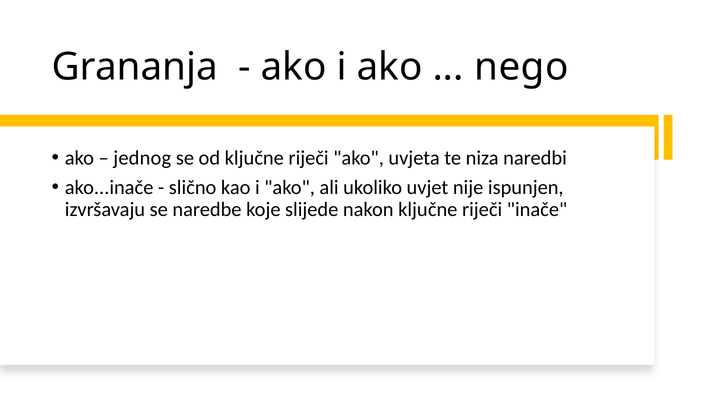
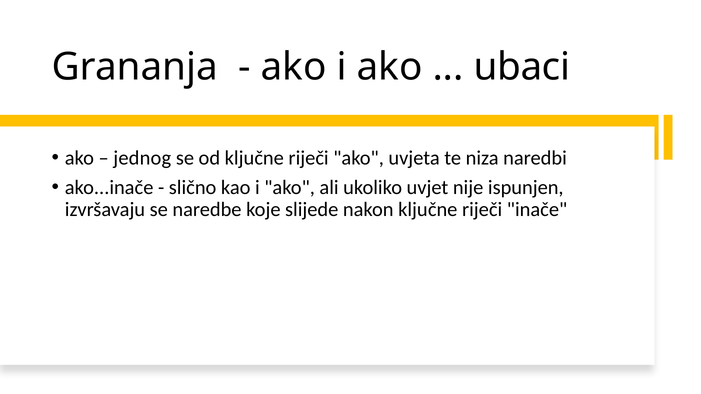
nego: nego -> ubaci (522, 67)
